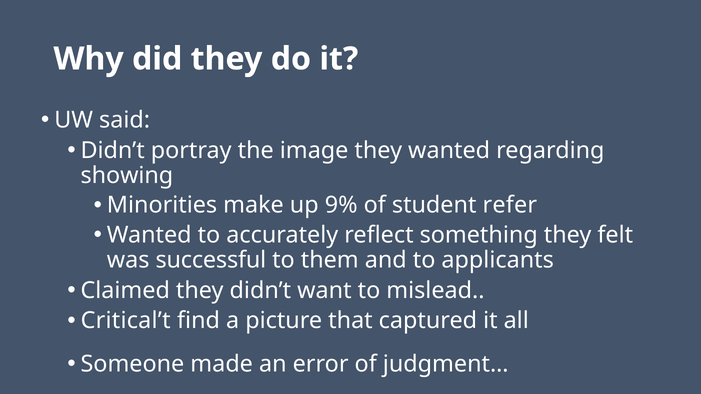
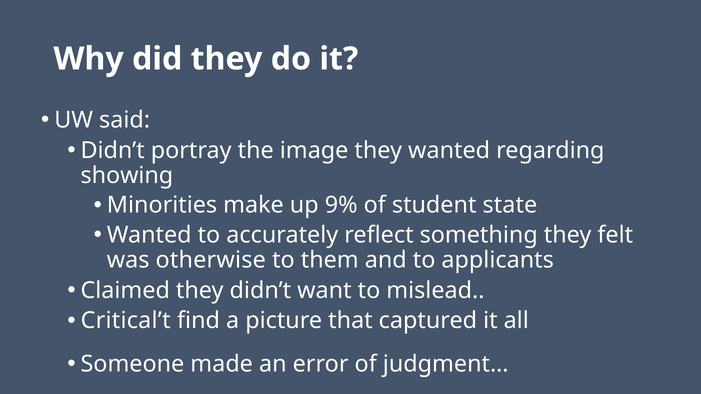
refer: refer -> state (510, 205)
successful: successful -> otherwise (211, 260)
